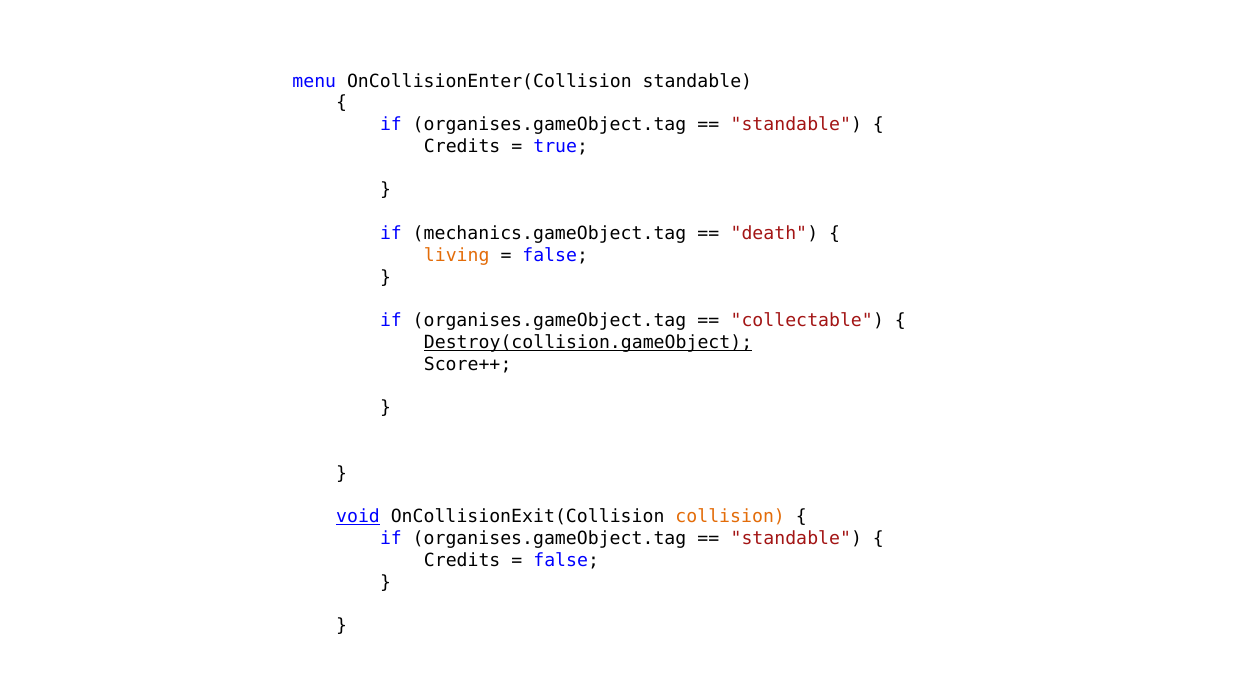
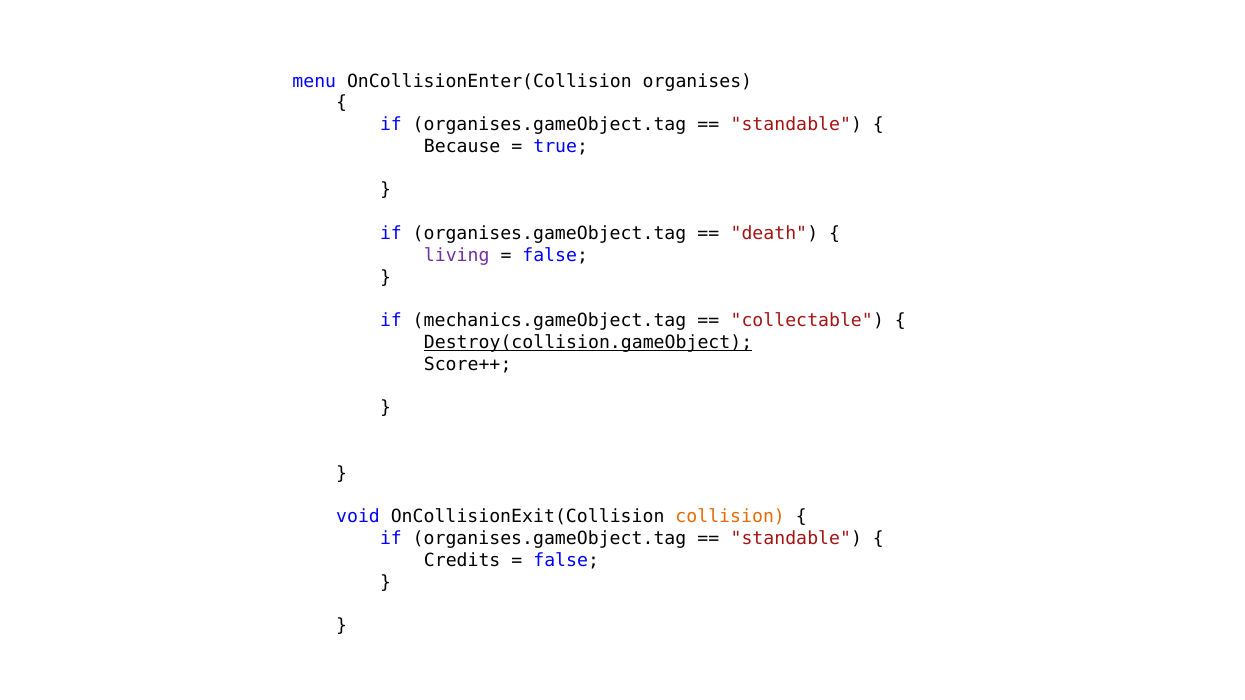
OnCollisionEnter(Collision standable: standable -> organises (697, 81)
Credits: Credits -> Because (462, 146)
mechanics.gameObject.tag: mechanics.gameObject.tag -> organises.gameObject.tag (550, 234)
living colour: orange -> purple (457, 255)
organises.gameObject.tag: organises.gameObject.tag -> mechanics.gameObject.tag (550, 321)
void underline: present -> none (358, 517)
